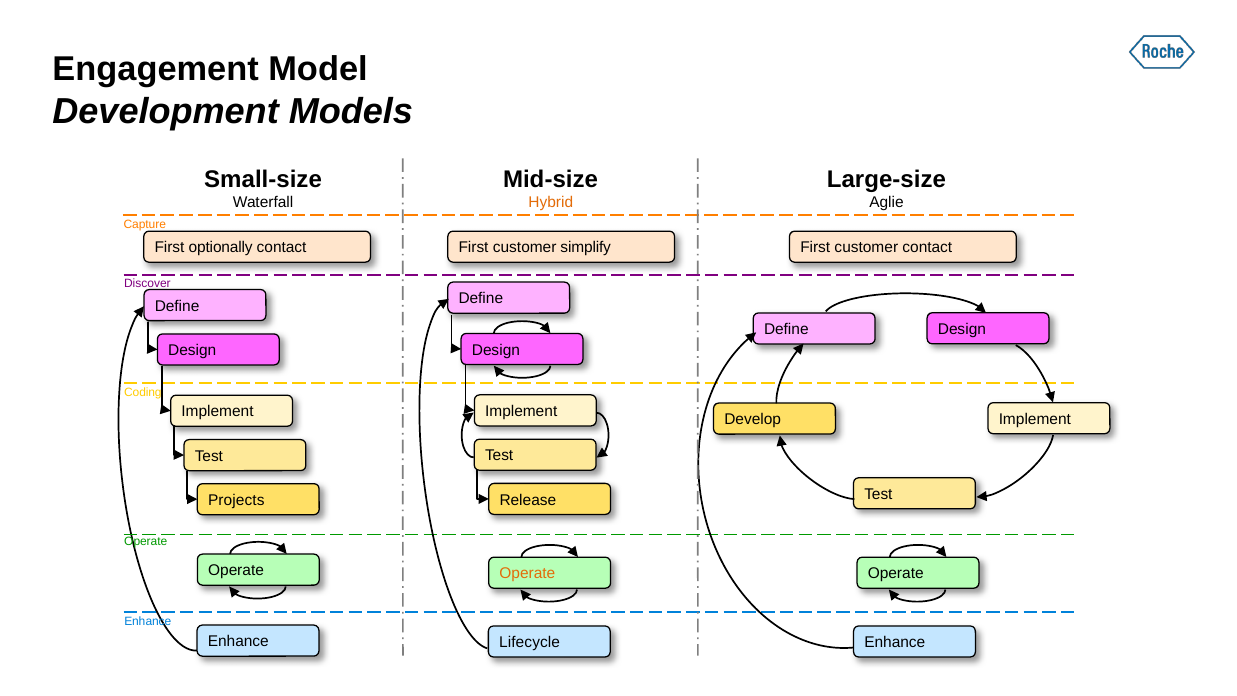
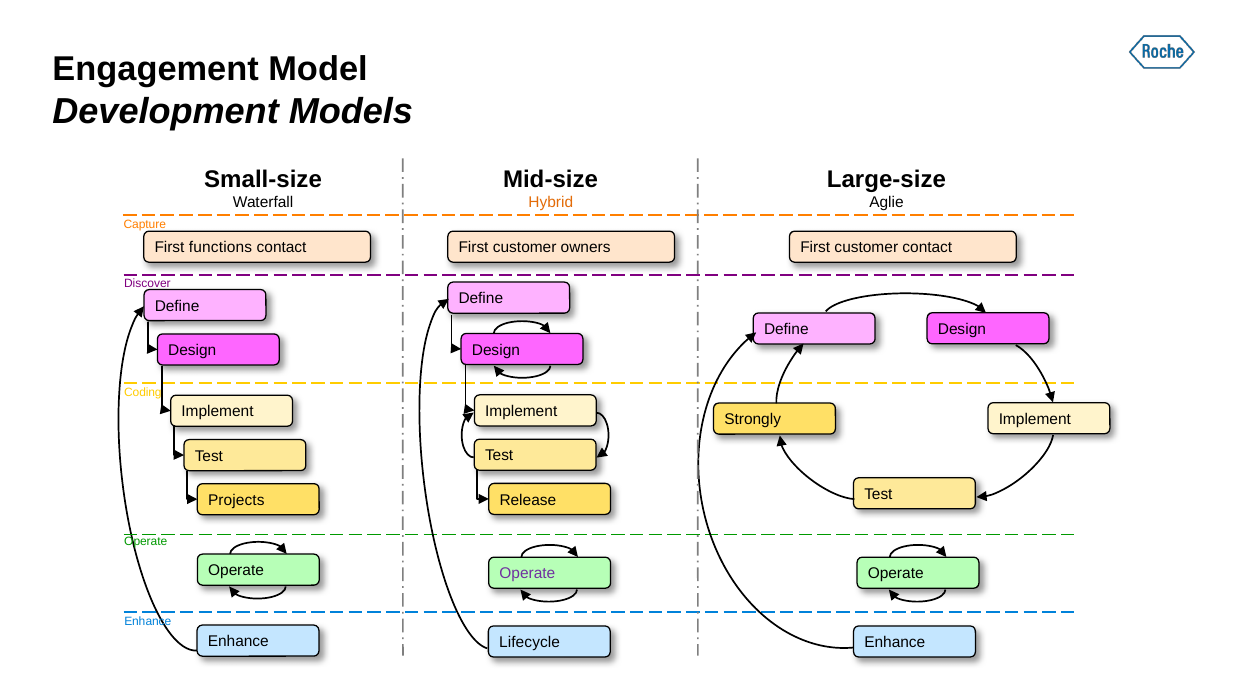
optionally: optionally -> functions (221, 248)
simplify: simplify -> owners (586, 248)
Develop: Develop -> Strongly (753, 419)
Operate colour: orange -> purple (527, 574)
